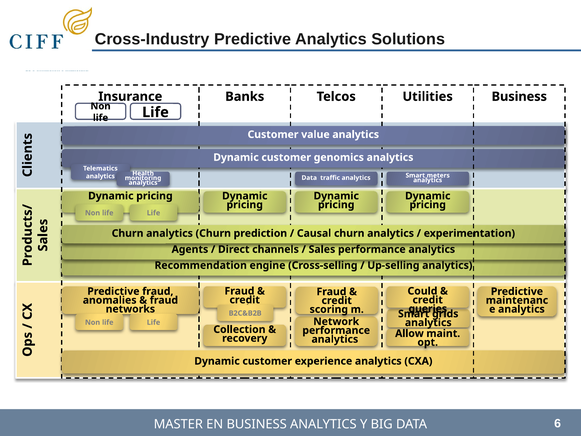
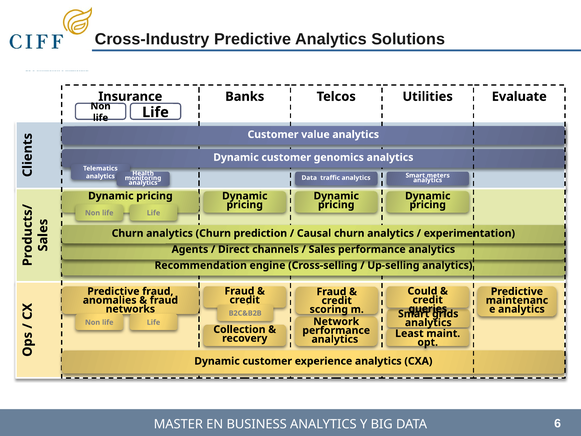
Business: Business -> Evaluate (519, 97)
Allow: Allow -> Least (409, 333)
